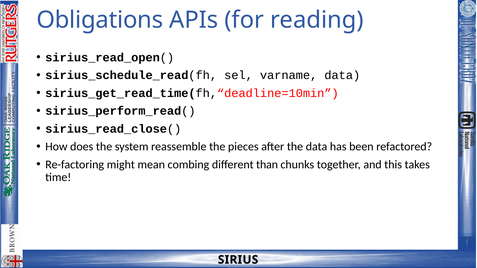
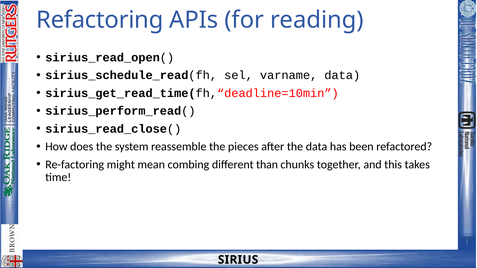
Obligations: Obligations -> Refactoring (100, 20)
